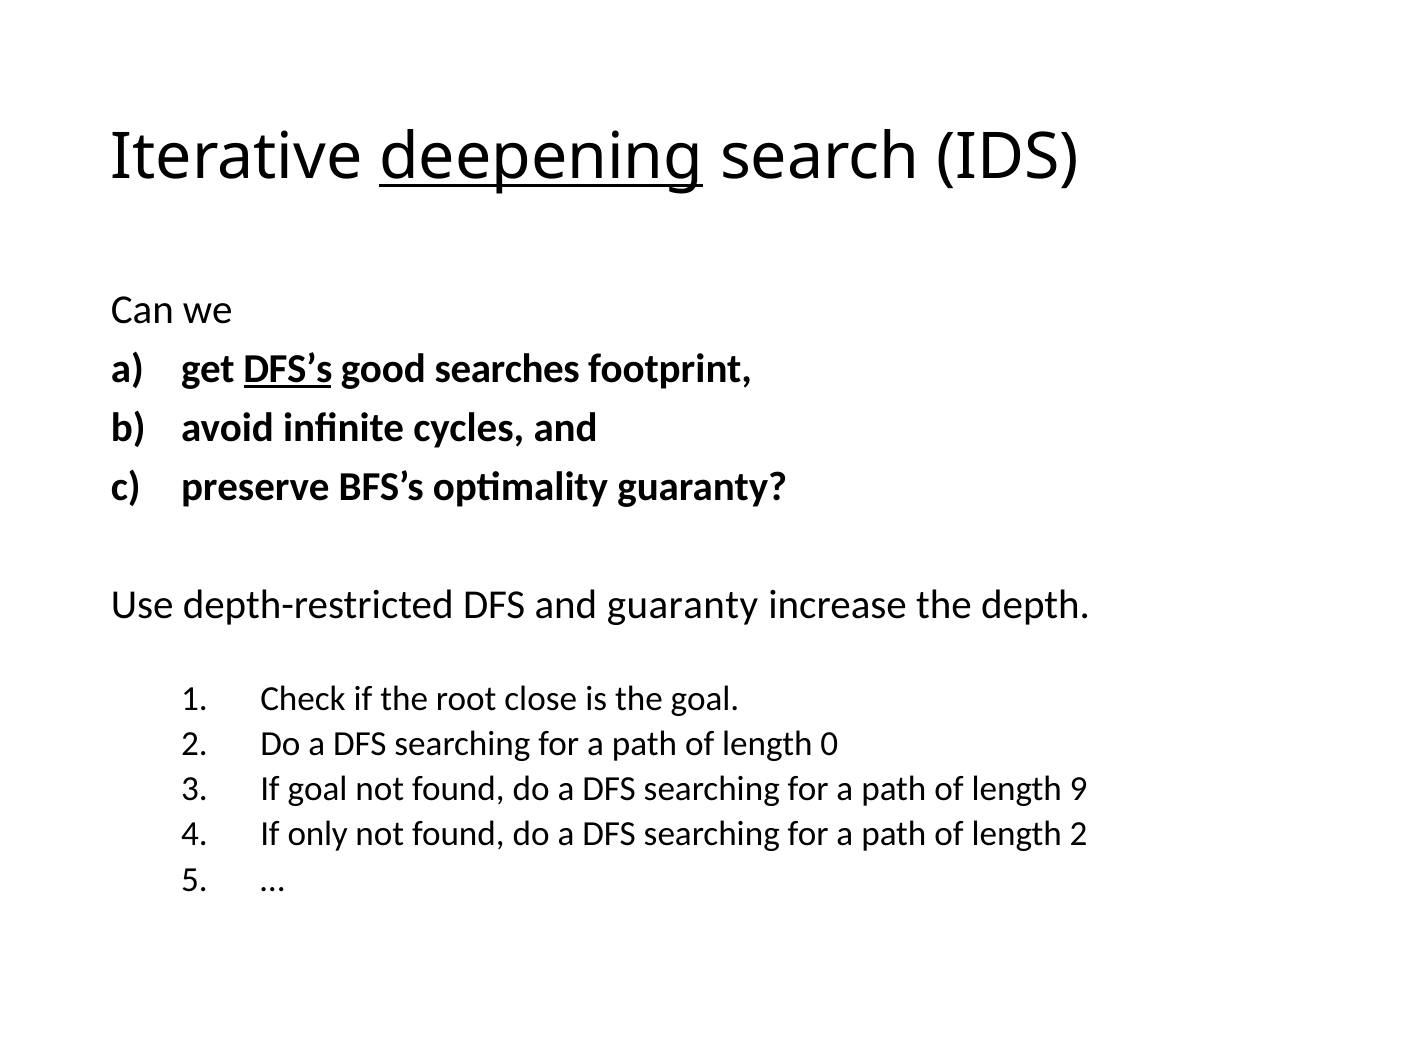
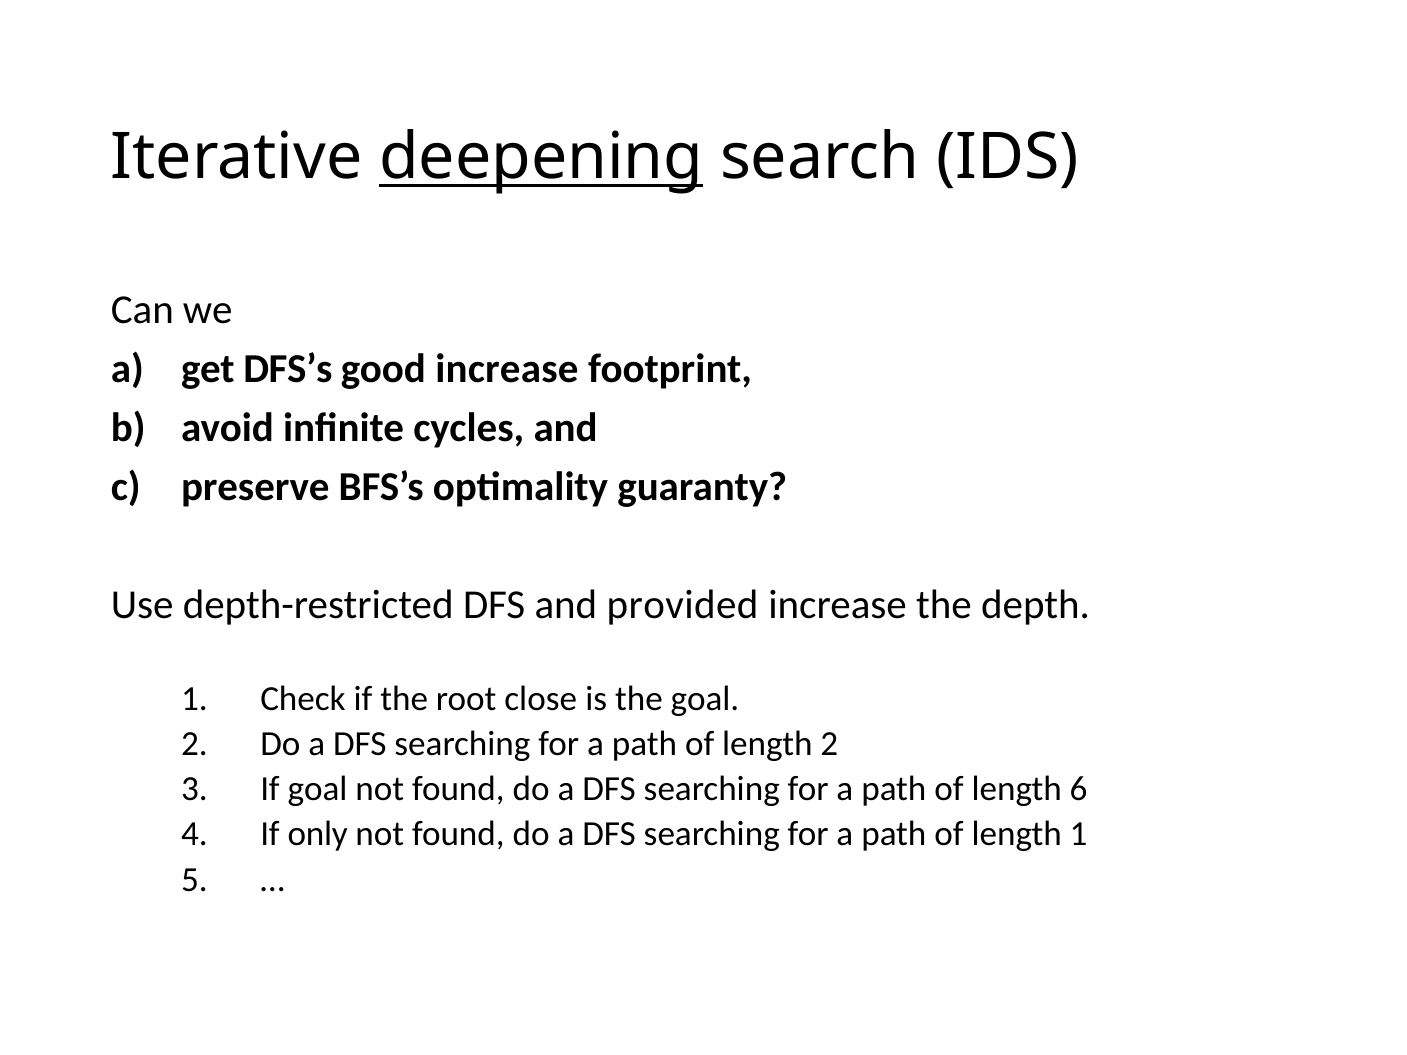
DFS’s underline: present -> none (288, 369)
good searches: searches -> increase (507, 369)
and guaranty: guaranty -> provided (683, 605)
length 0: 0 -> 2 (829, 744)
9: 9 -> 6 (1079, 789)
length 2: 2 -> 1 (1079, 835)
